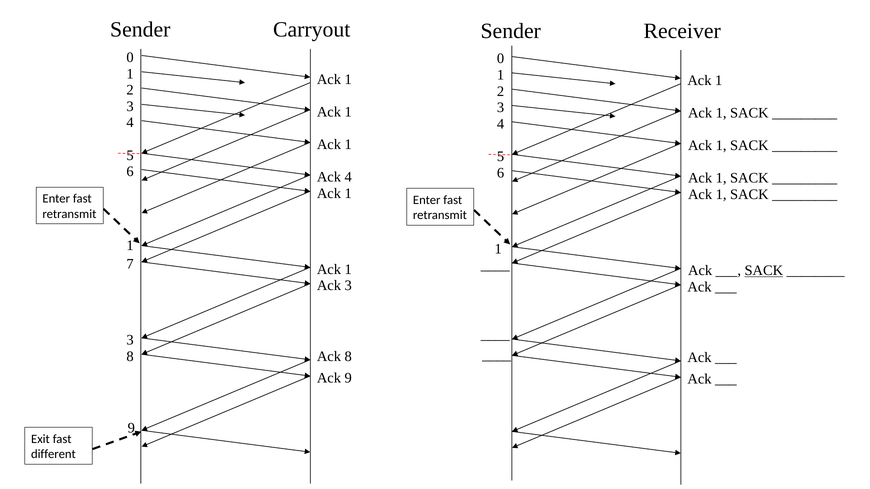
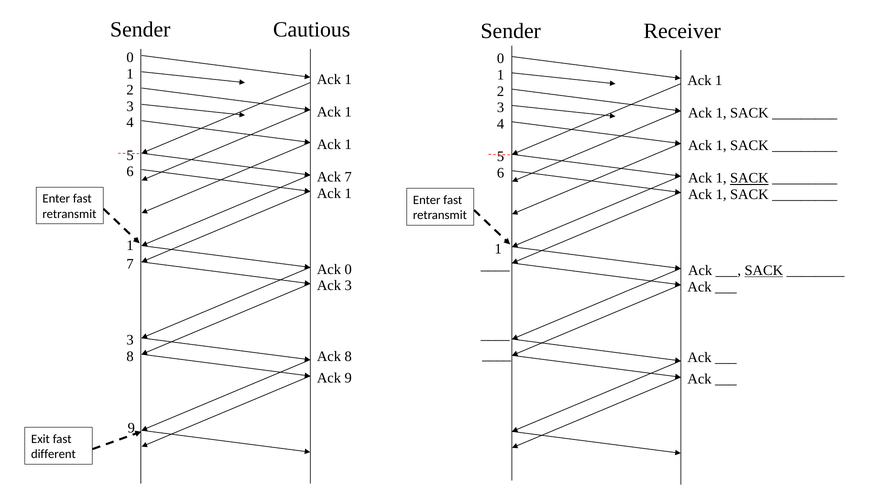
Carryout: Carryout -> Cautious (312, 30)
Ack 4: 4 -> 7 (348, 177)
SACK underline: none -> present (749, 178)
1: 1 -> 0 (348, 270)
